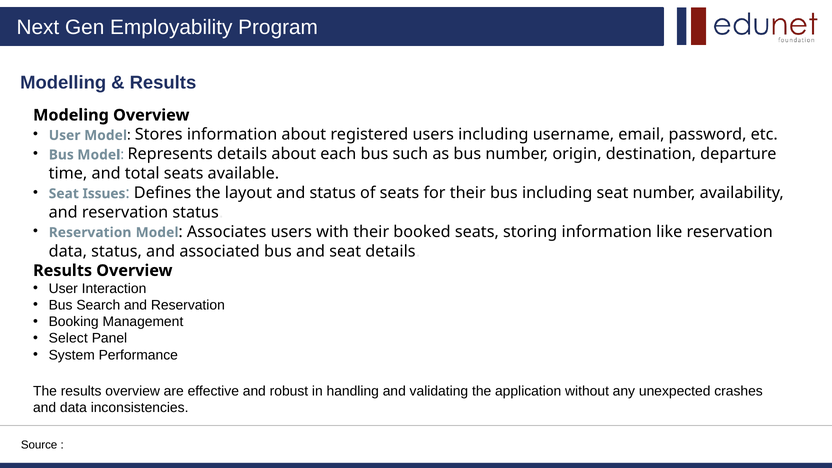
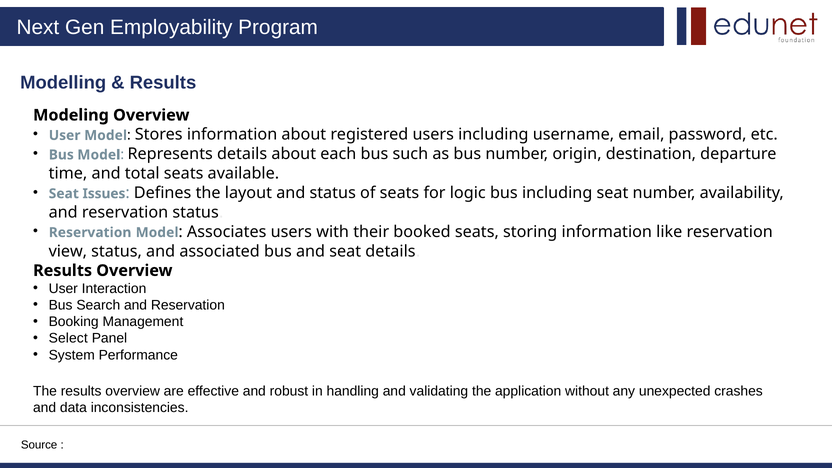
for their: their -> logic (468, 193)
data: data -> view (68, 251)
